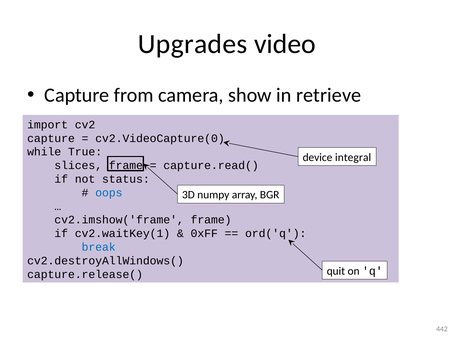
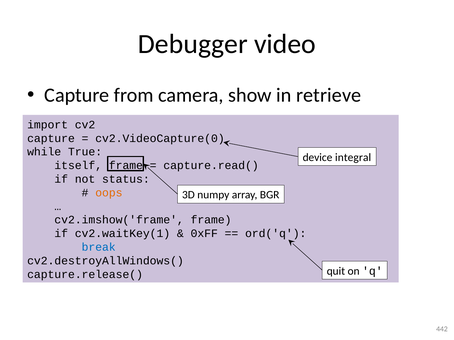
Upgrades: Upgrades -> Debugger (193, 44)
slices: slices -> itself (78, 166)
oops colour: blue -> orange (109, 193)
